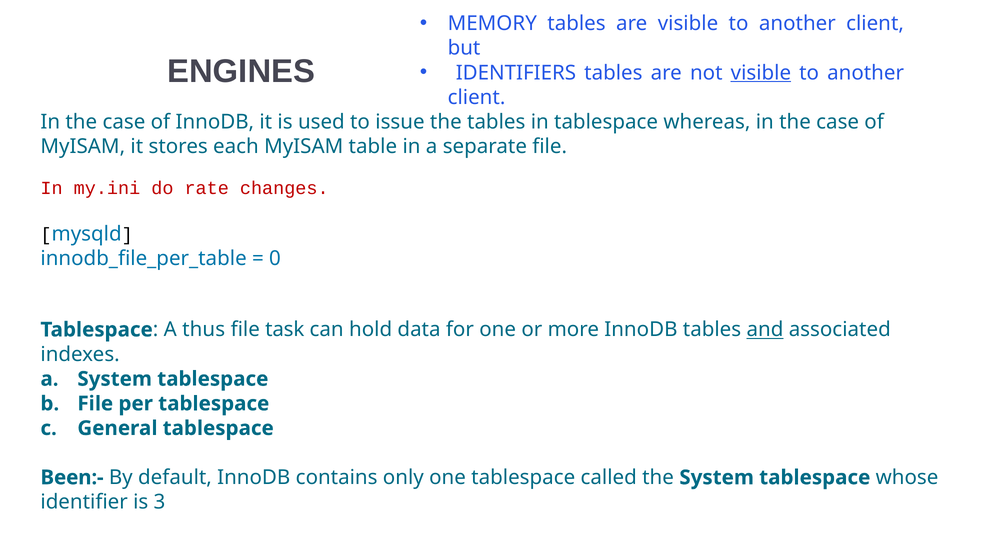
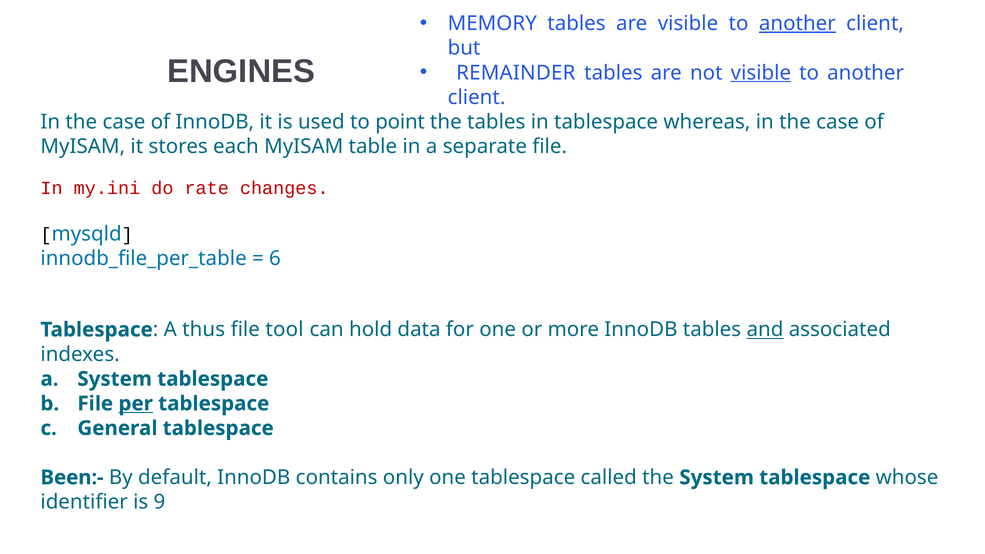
another underline: none -> present (797, 24)
IDENTIFIERS: IDENTIFIERS -> REMAINDER (516, 73)
issue: issue -> point (400, 122)
0: 0 -> 6 (275, 259)
task: task -> tool (285, 330)
per underline: none -> present (136, 404)
3: 3 -> 9 (159, 502)
